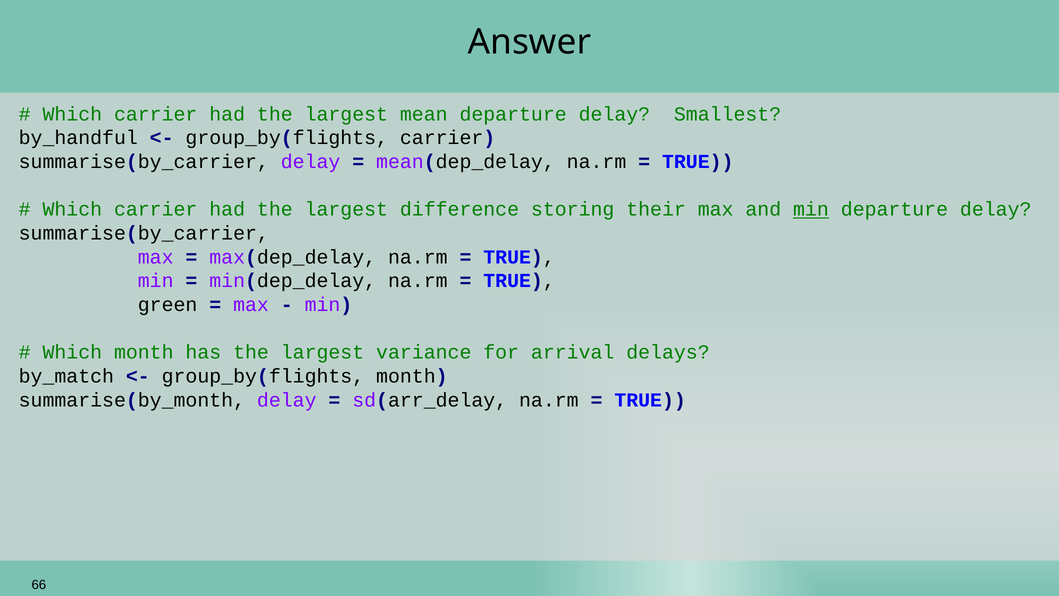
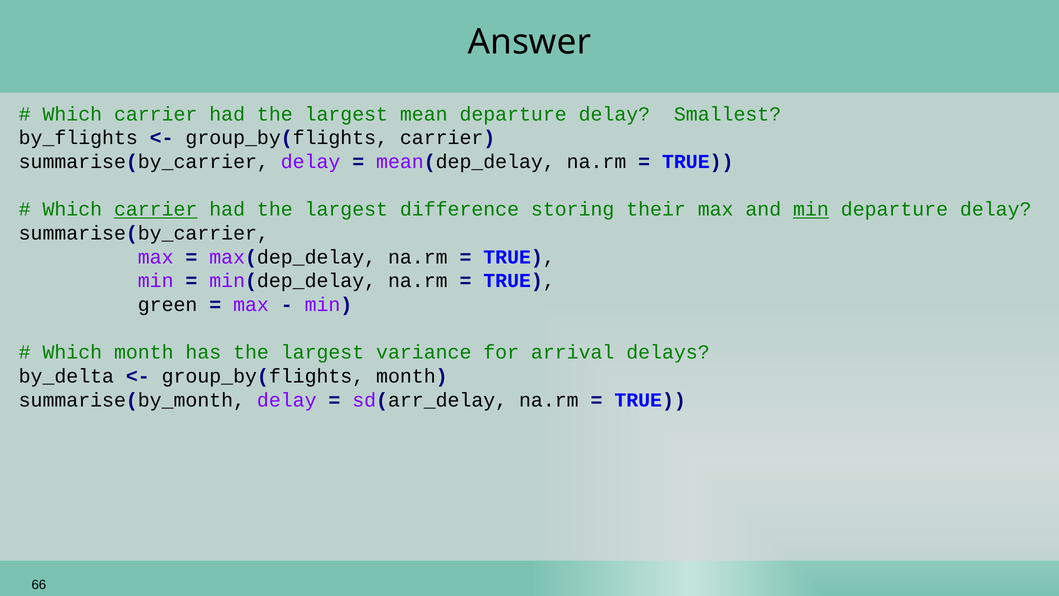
by_handful: by_handful -> by_flights (78, 138)
carrier underline: none -> present (156, 209)
by_match: by_match -> by_delta (66, 376)
